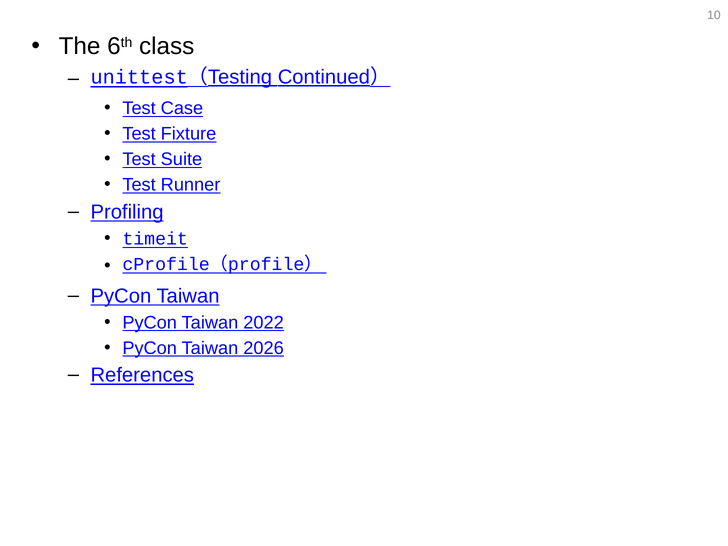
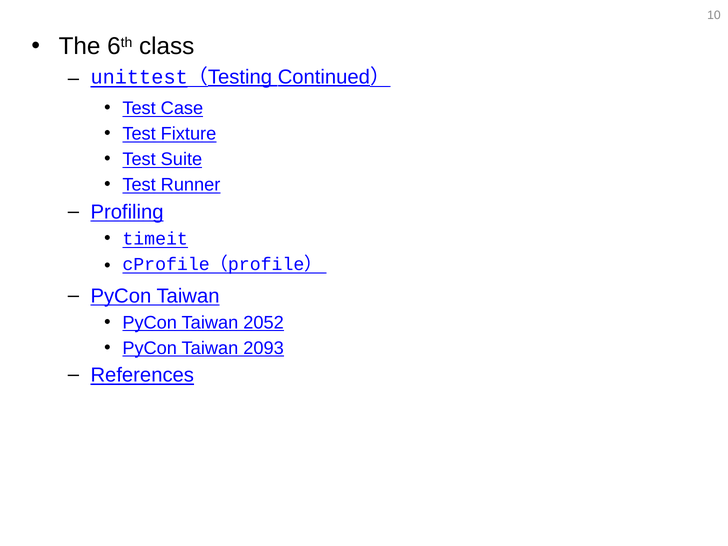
2022: 2022 -> 2052 (264, 323)
2026: 2026 -> 2093 (264, 348)
